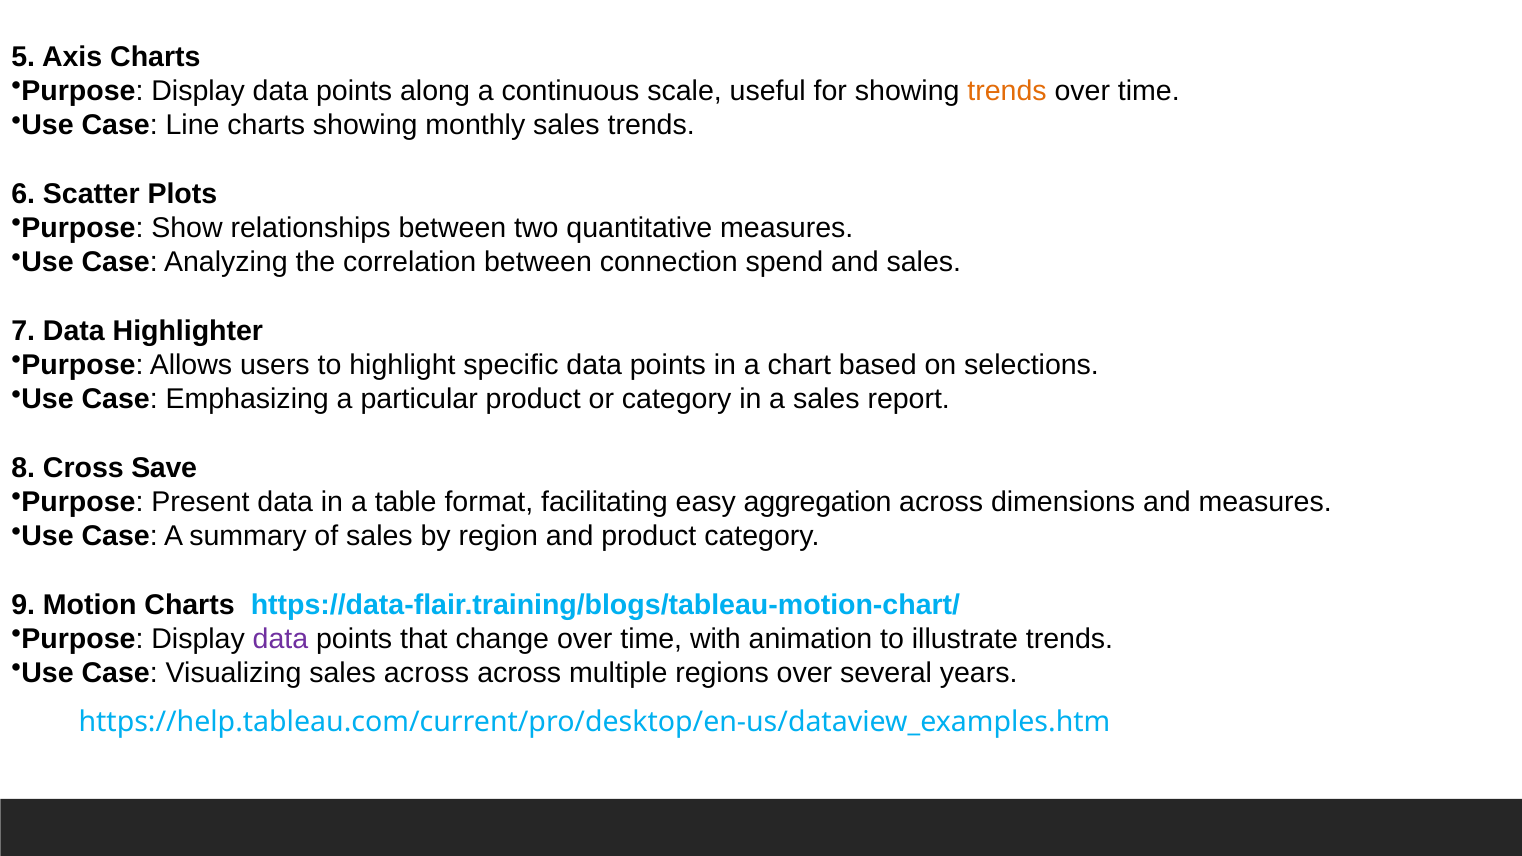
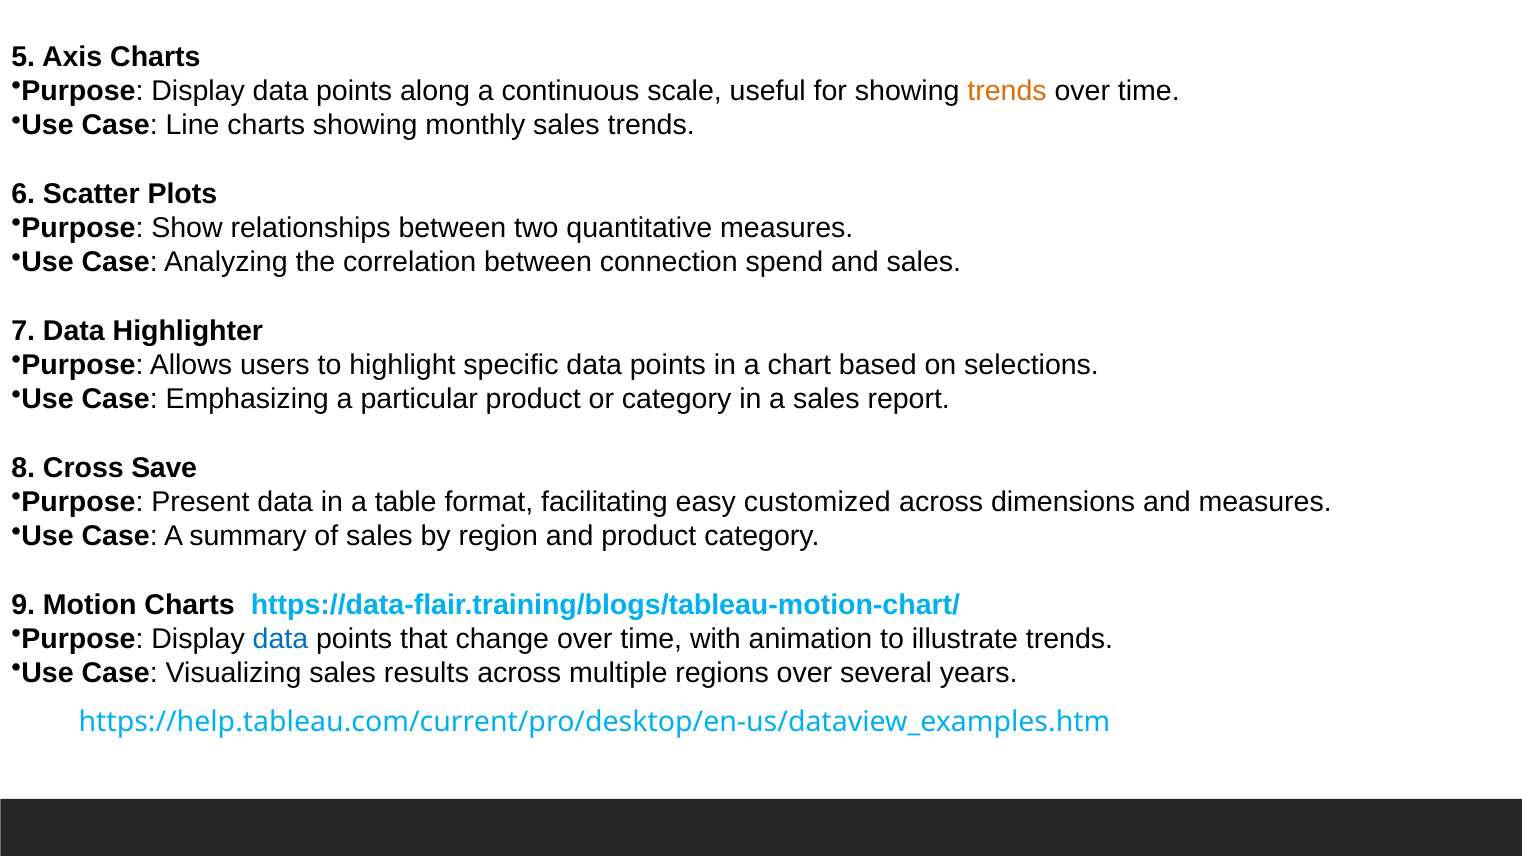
aggregation: aggregation -> customized (817, 502)
data colour: purple -> blue (280, 639)
sales across: across -> results (426, 673)
